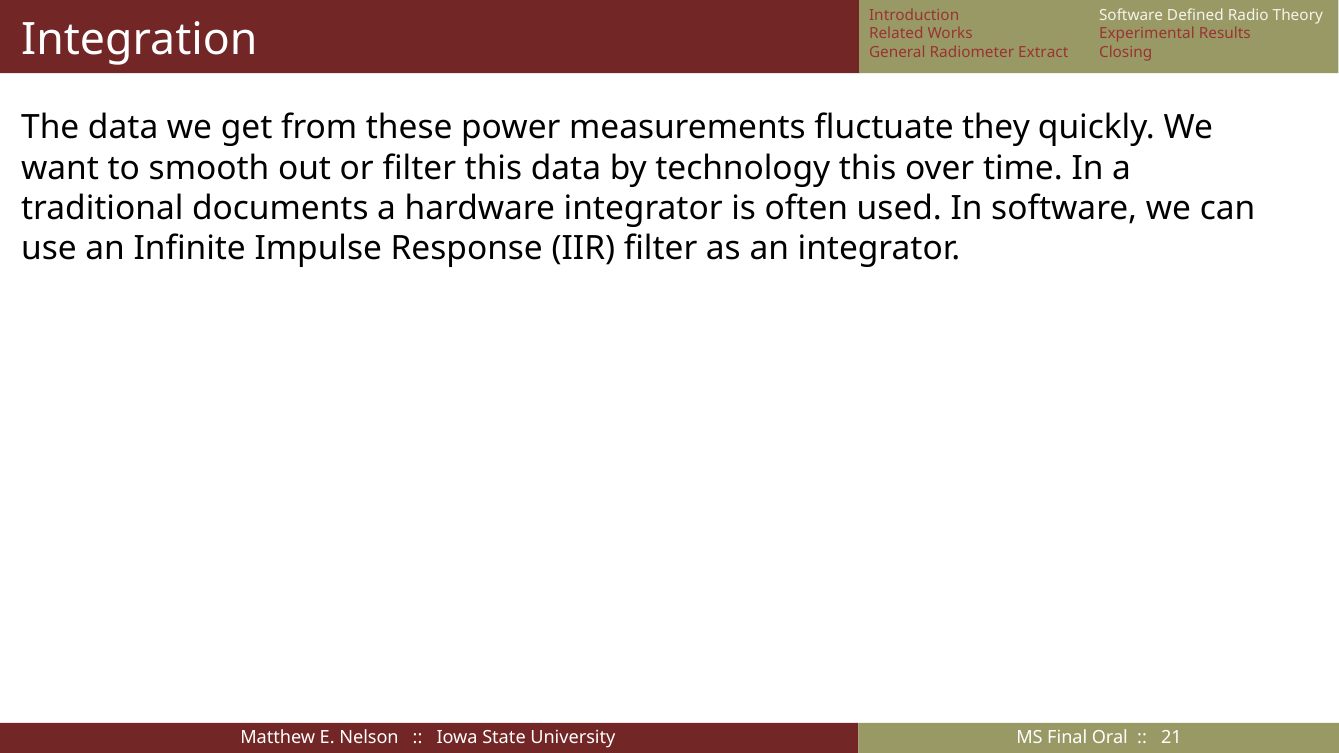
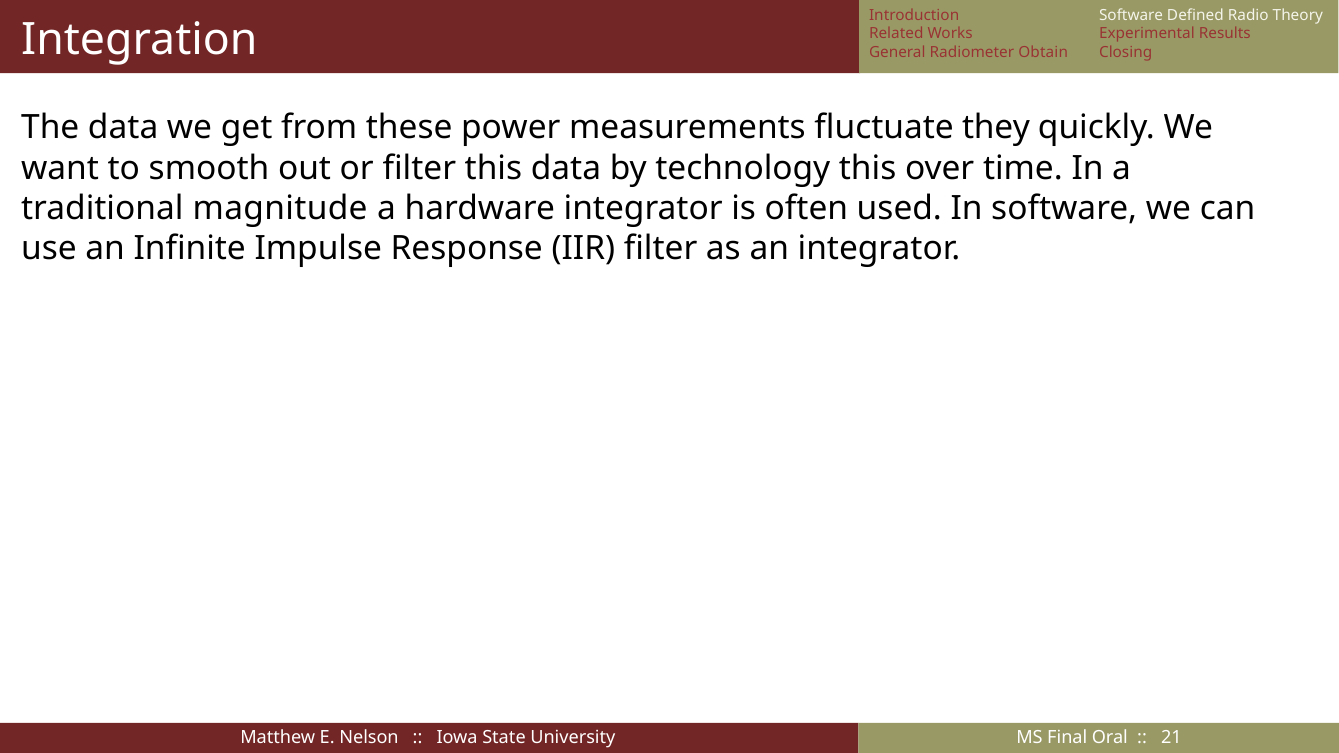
Extract: Extract -> Obtain (1043, 52)
documents: documents -> magnitude (280, 208)
